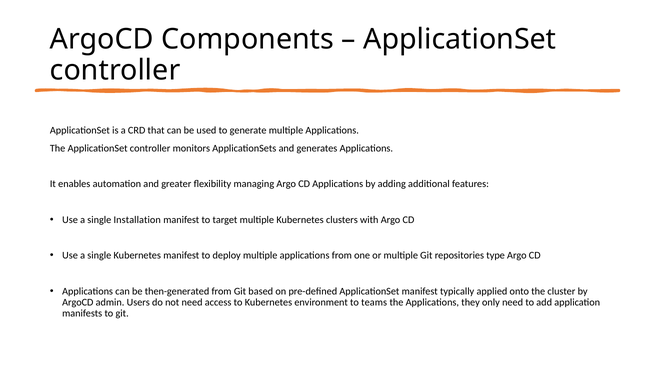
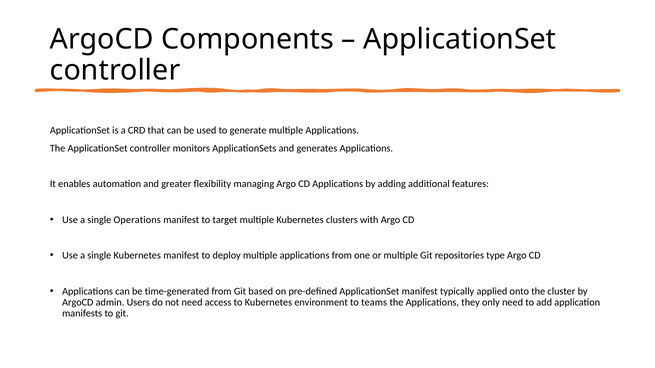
Installation: Installation -> Operations (137, 220)
then-generated: then-generated -> time-generated (177, 292)
